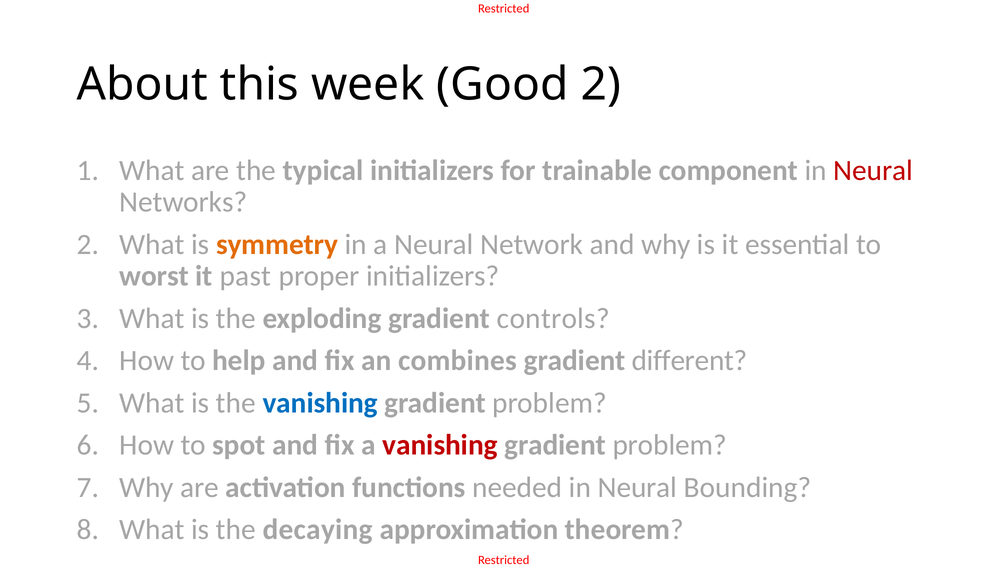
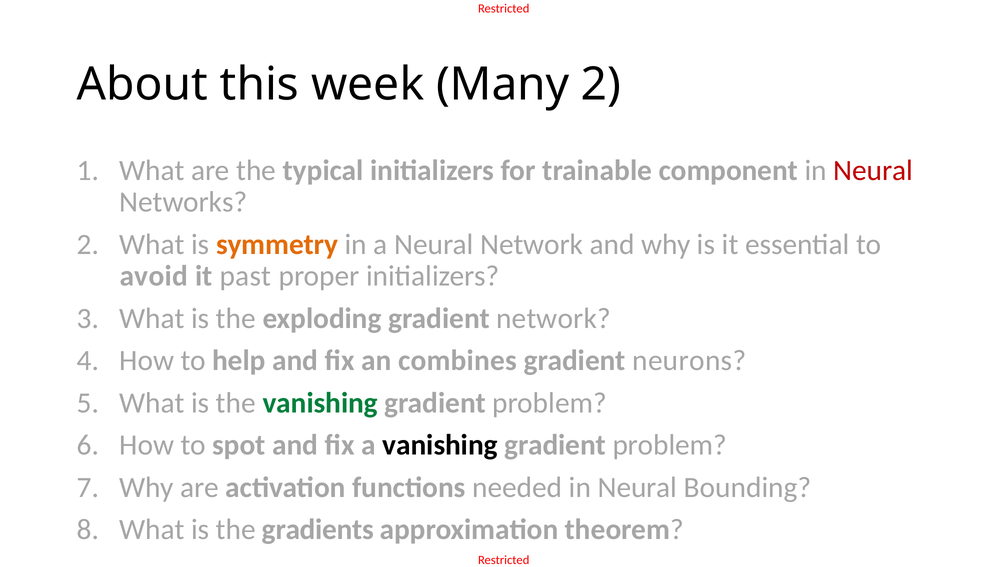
Good: Good -> Many (503, 85)
worst: worst -> avoid (154, 276)
gradient controls: controls -> network (553, 318)
different: different -> neurons (689, 361)
vanishing colour: blue -> green (320, 403)
vanishing colour: red -> black (440, 445)
decaying: decaying -> gradients (318, 530)
